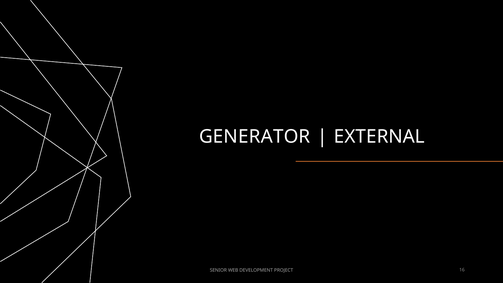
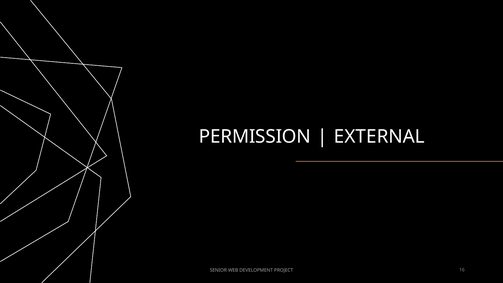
GENERATOR: GENERATOR -> PERMISSION (255, 136)
